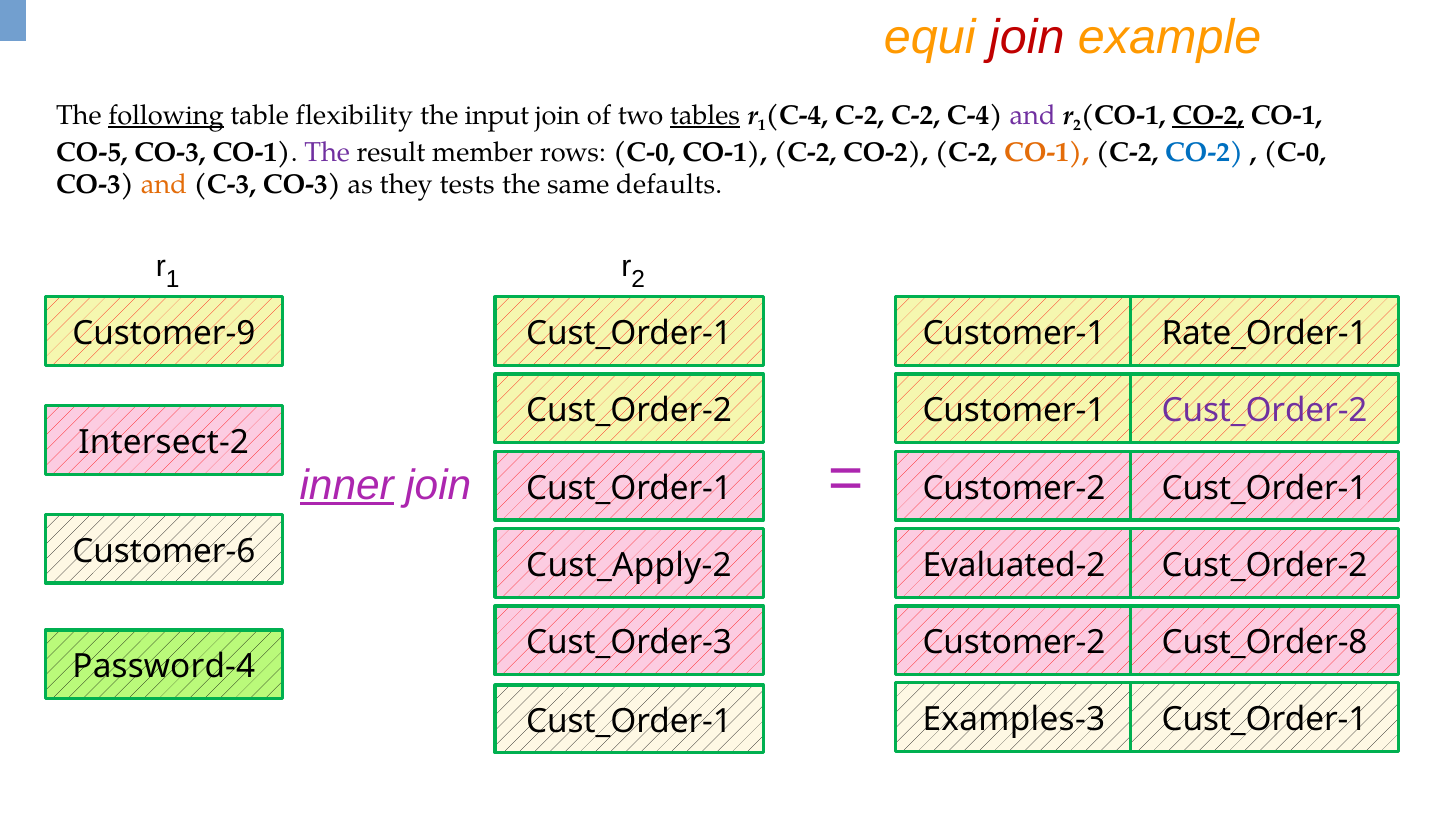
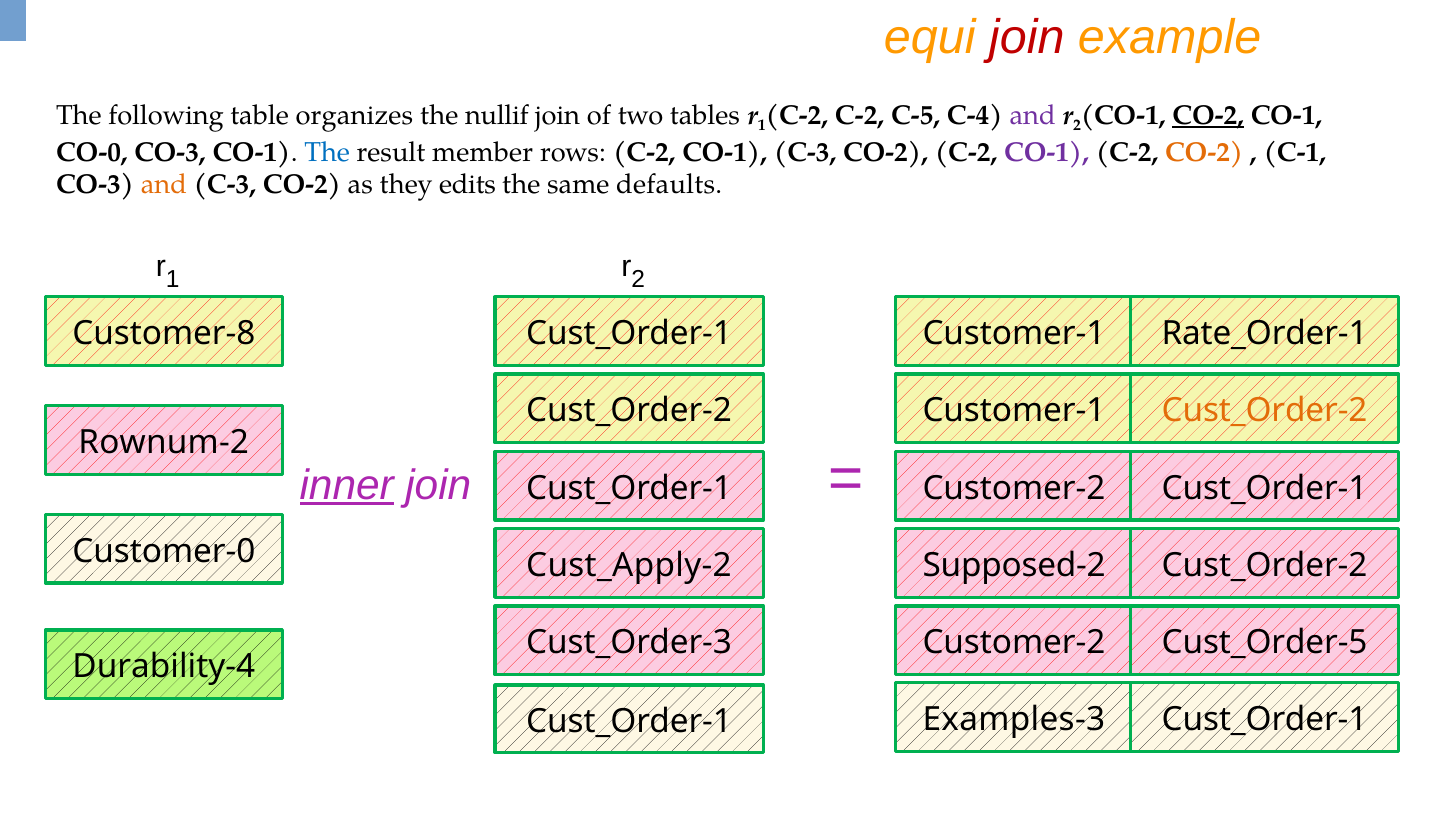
following underline: present -> none (166, 115)
flexibility: flexibility -> organizes (354, 115)
input: input -> nullif (497, 115)
tables underline: present -> none (705, 115)
C-4: C-4 -> C-2 (797, 115)
C-2 C-2: C-2 -> C-5 (916, 115)
CO-5: CO-5 -> CO-0 (92, 152)
The colour: purple -> blue (327, 152)
rows C-0: C-0 -> C-2 (644, 152)
C-2: C-2 -> C-3 (805, 152)
CO-1 colour: orange -> purple (1047, 152)
CO-2 colour: blue -> orange (1204, 152)
C-0: C-0 -> C-1 (1295, 152)
CO-3: CO-3 -> CO-2 (302, 185)
tests: tests -> edits (467, 185)
Customer-9: Customer-9 -> Customer-8 (164, 333)
Cust_Order-2 colour: purple -> orange (1265, 411)
Intersect-2: Intersect-2 -> Rownum-2 (164, 442)
Customer-6: Customer-6 -> Customer-0 (164, 551)
Evaluated-2: Evaluated-2 -> Supposed-2 (1014, 565)
Cust_Order-8: Cust_Order-8 -> Cust_Order-5 (1265, 643)
Password-4: Password-4 -> Durability-4 (164, 667)
